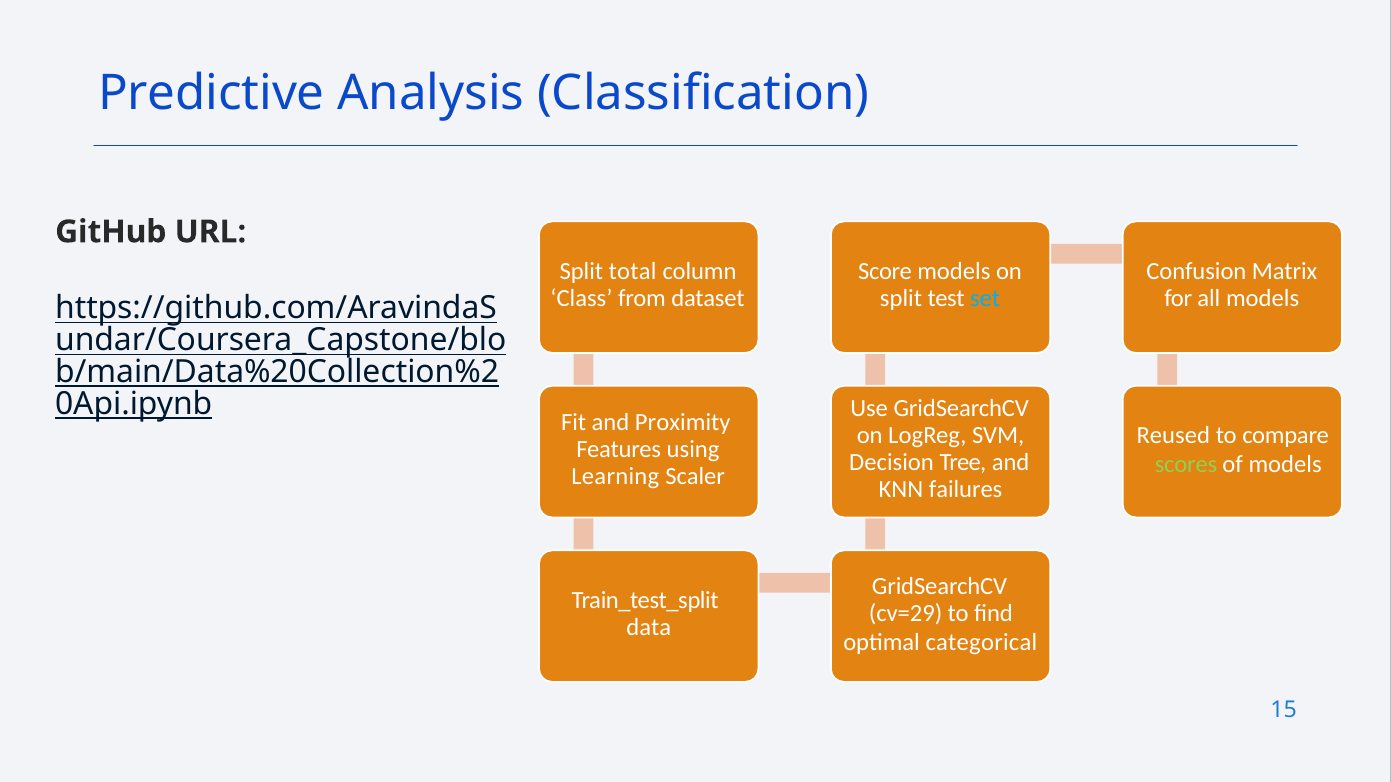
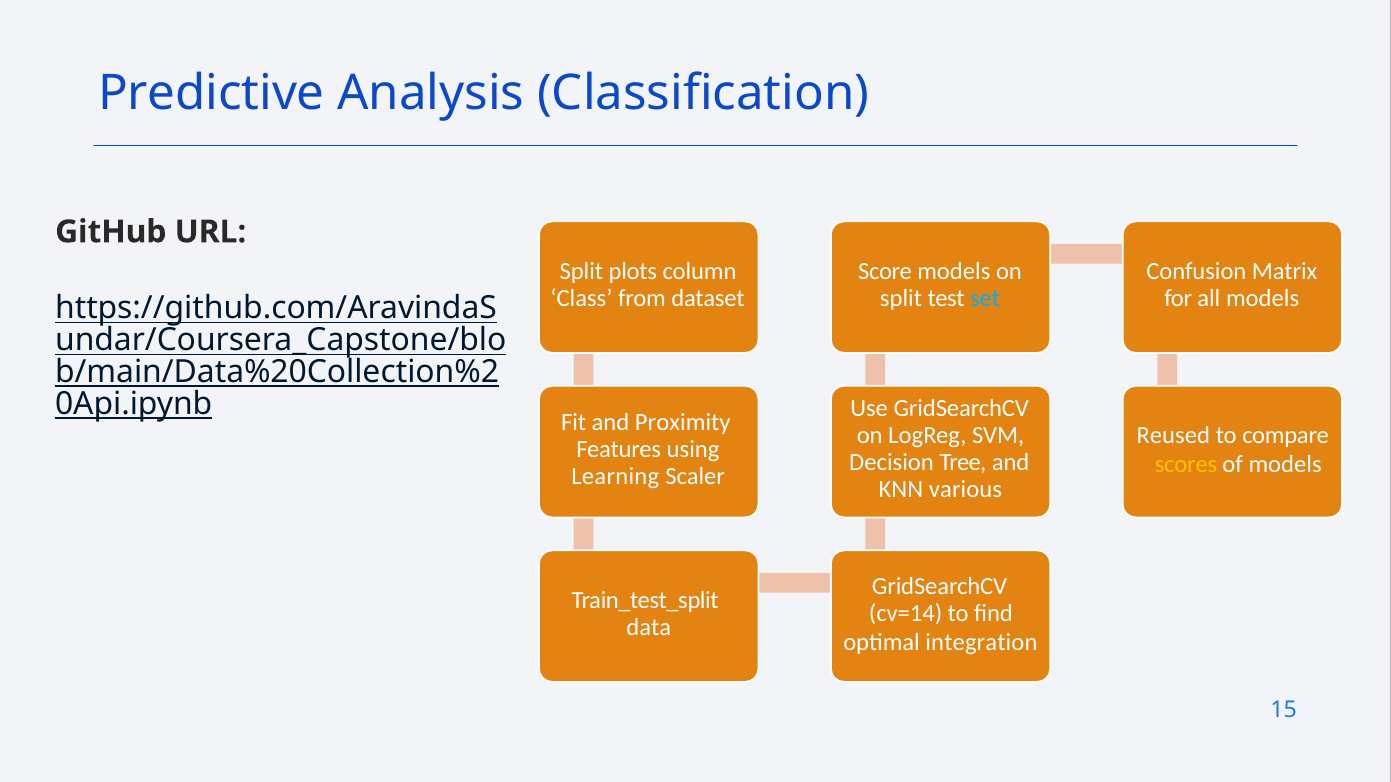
total: total -> plots (633, 271)
scores colour: light green -> yellow (1186, 465)
failures: failures -> various (966, 490)
cv=29: cv=29 -> cv=14 (906, 614)
categorical: categorical -> integration (981, 643)
